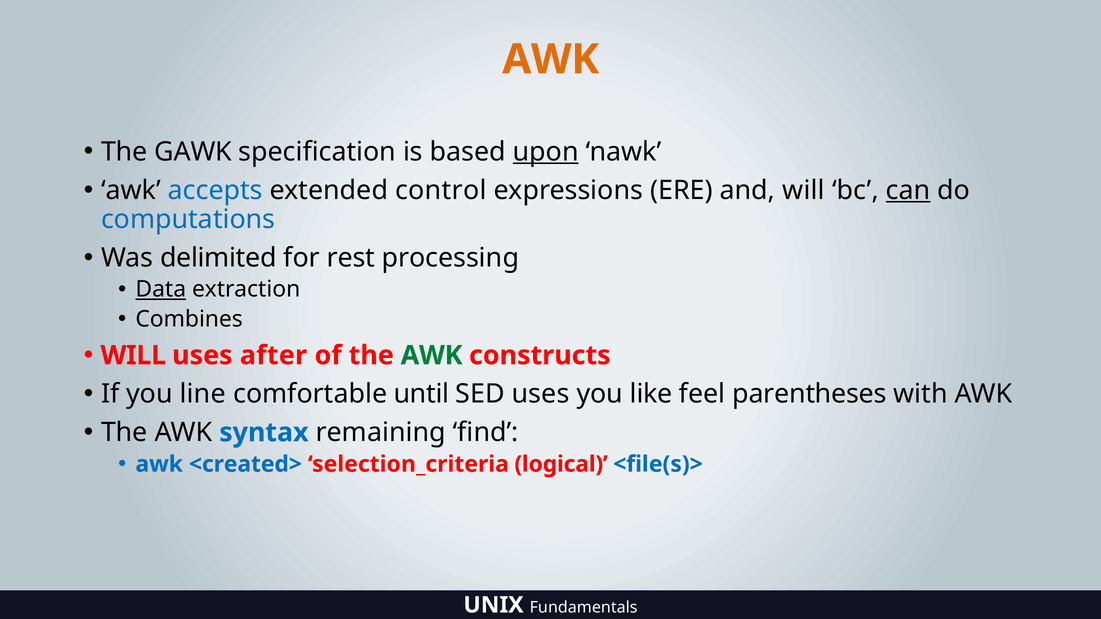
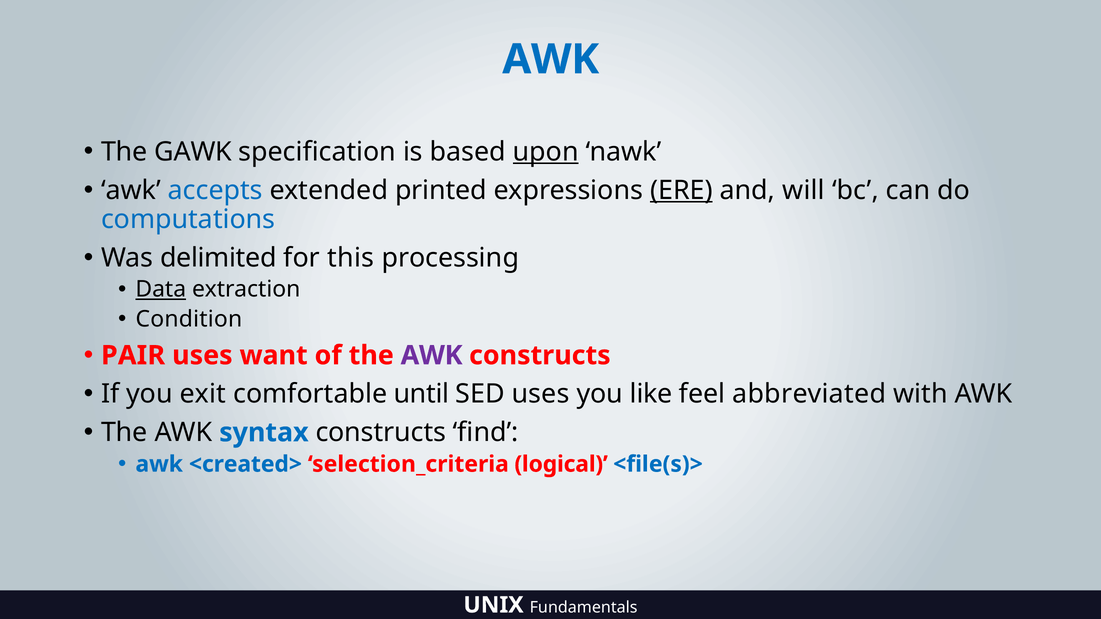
AWK colour: orange -> blue (551, 59)
control: control -> printed (441, 190)
ERE underline: none -> present (681, 190)
can underline: present -> none (908, 190)
rest: rest -> this (351, 258)
Combines: Combines -> Condition (189, 319)
WILL: WILL -> PAIR (133, 356)
after: after -> want (274, 356)
AWK colour: green -> purple (432, 356)
line: line -> exit (203, 394)
parentheses: parentheses -> abbreviated (809, 394)
syntax remaining: remaining -> constructs (381, 433)
